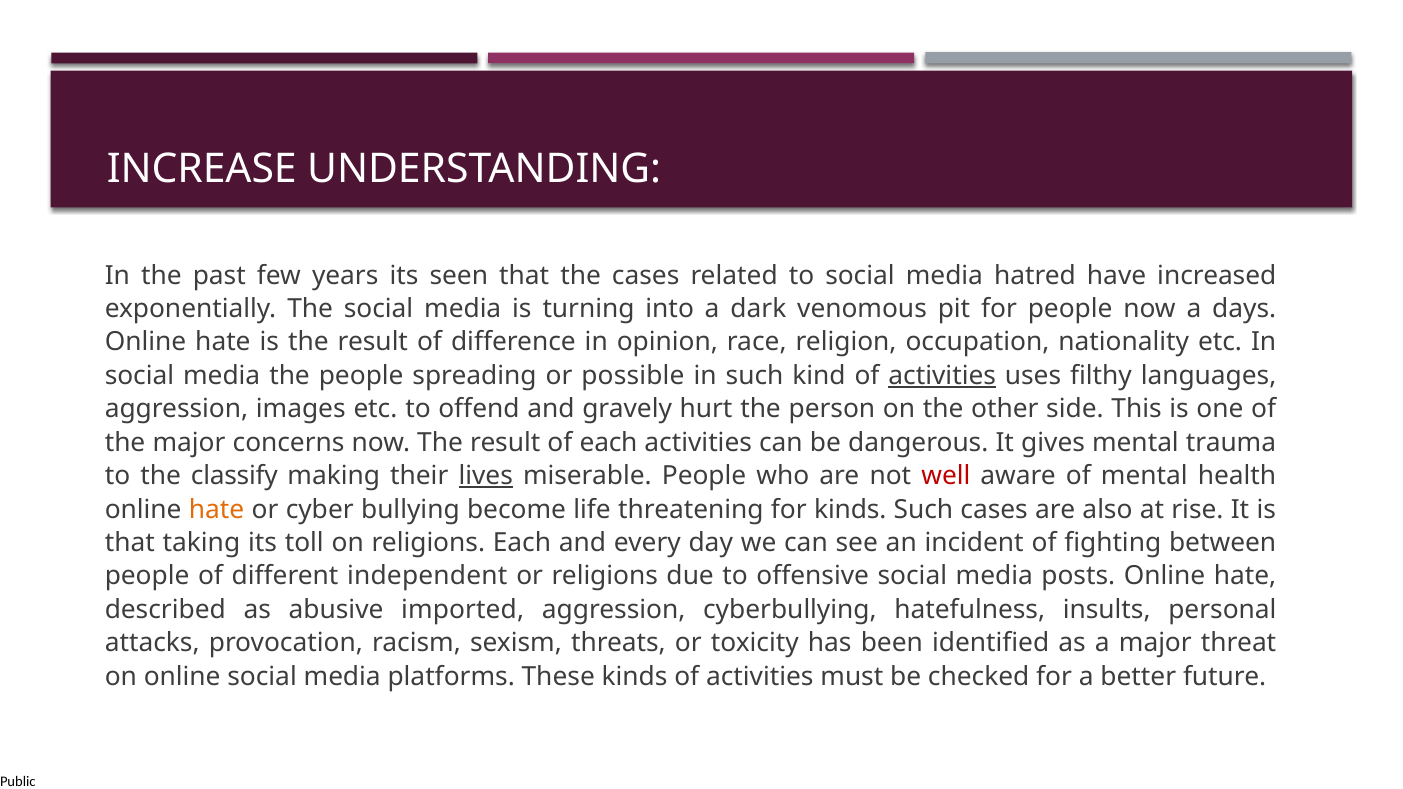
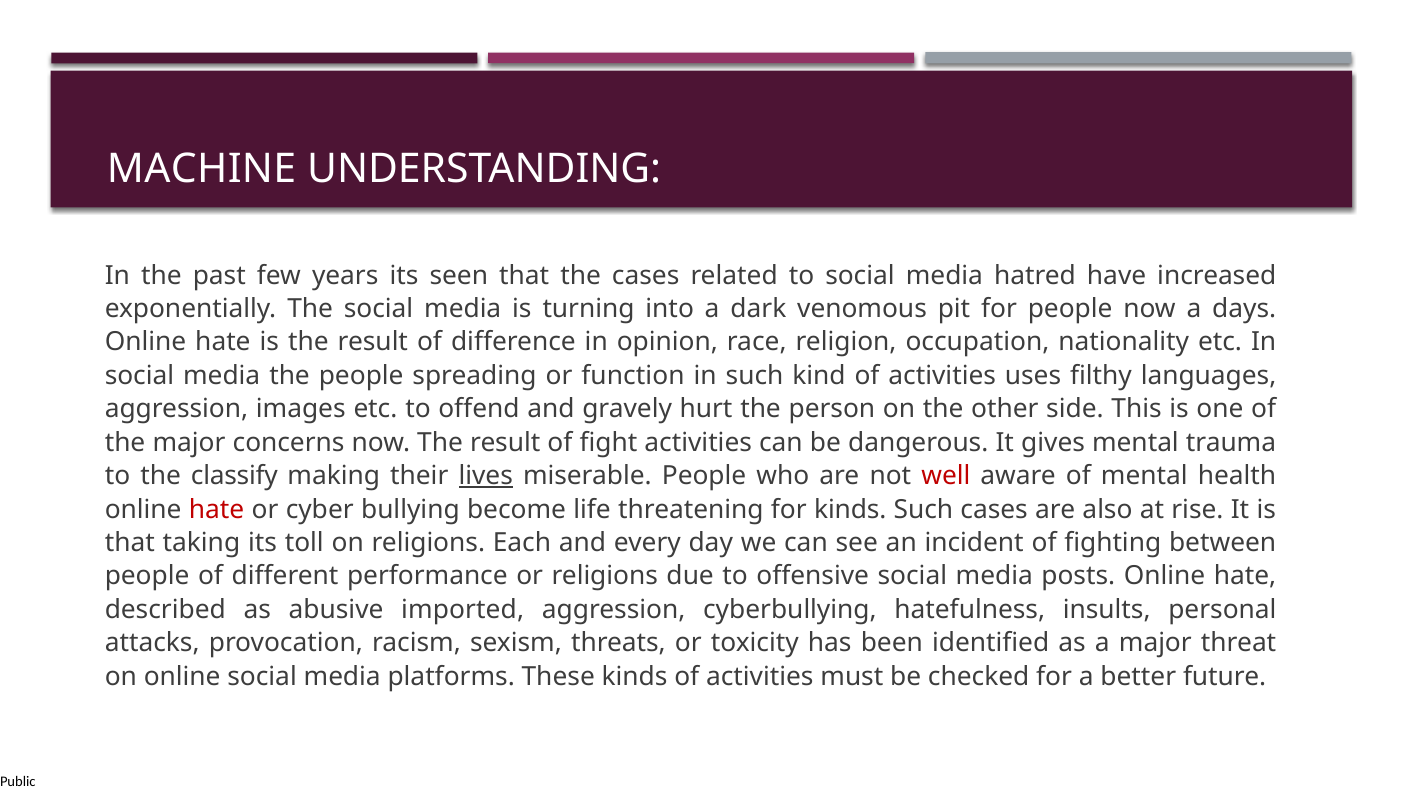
INCREASE: INCREASE -> MACHINE (202, 169)
possible: possible -> function (633, 376)
activities underline: present -> none (942, 376)
of each: each -> fight (608, 443)
hate colour: orange -> red (217, 510)
independent: independent -> performance (427, 577)
